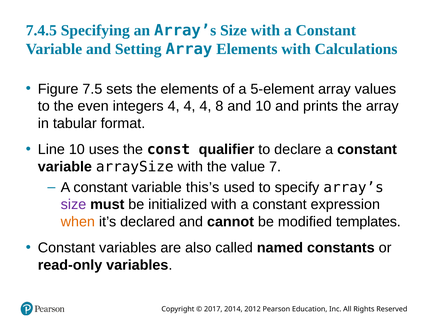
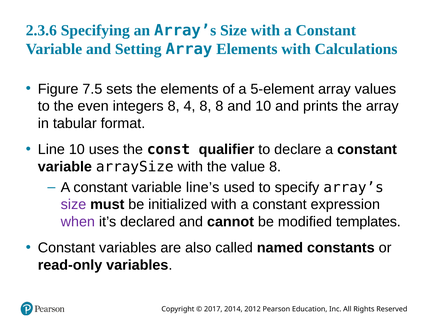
7.4.5: 7.4.5 -> 2.3.6 (41, 31)
integers 4: 4 -> 8 (174, 106)
4: 4 -> 8 (205, 106)
value 7: 7 -> 8 (275, 167)
this’s: this’s -> line’s (203, 188)
when colour: orange -> purple (78, 222)
